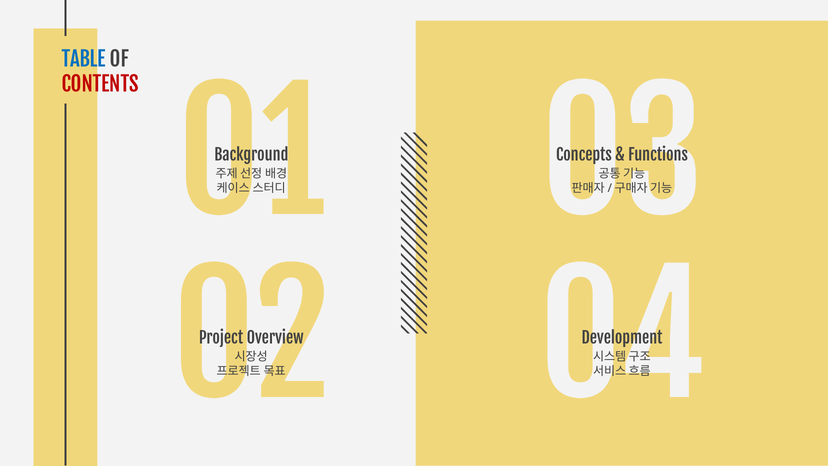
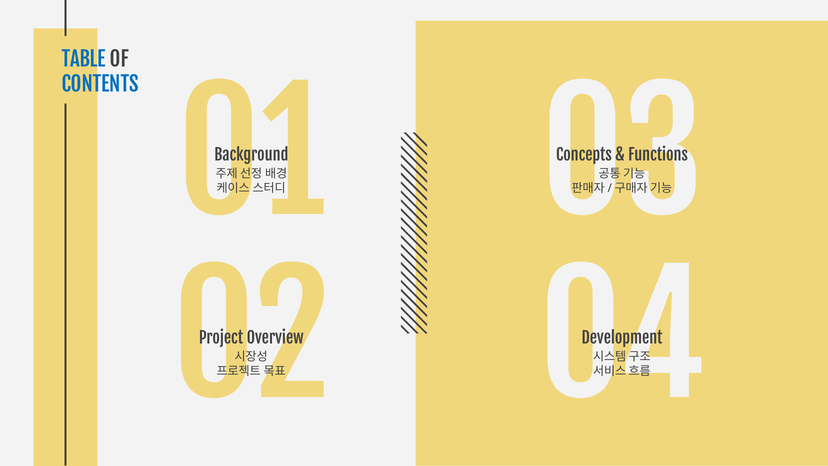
CONTENTS colour: red -> blue (100, 85)
